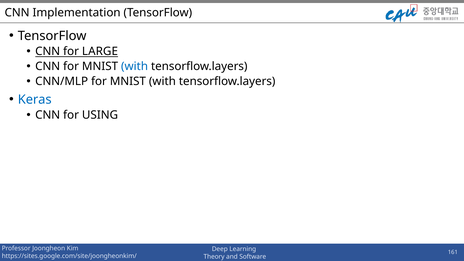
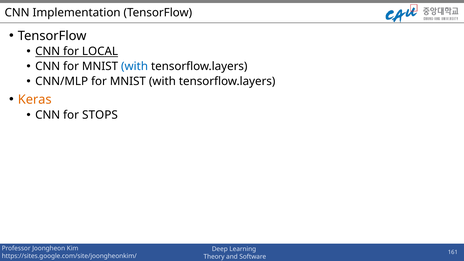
LARGE: LARGE -> LOCAL (100, 51)
Keras colour: blue -> orange (35, 99)
USING: USING -> STOPS (100, 115)
